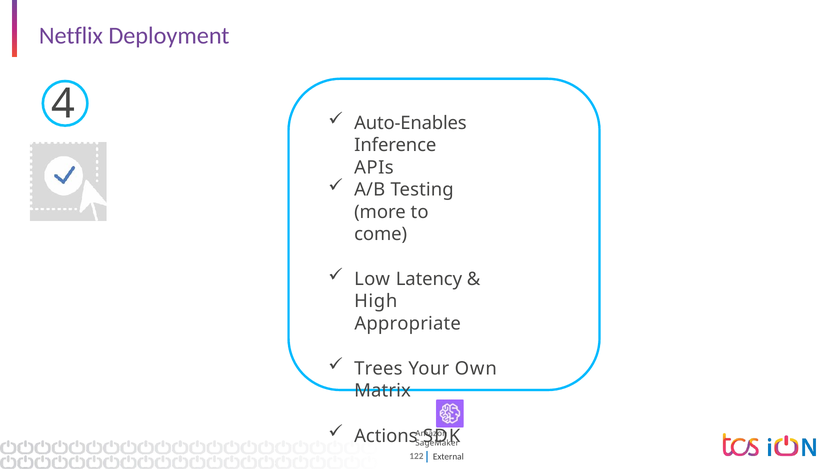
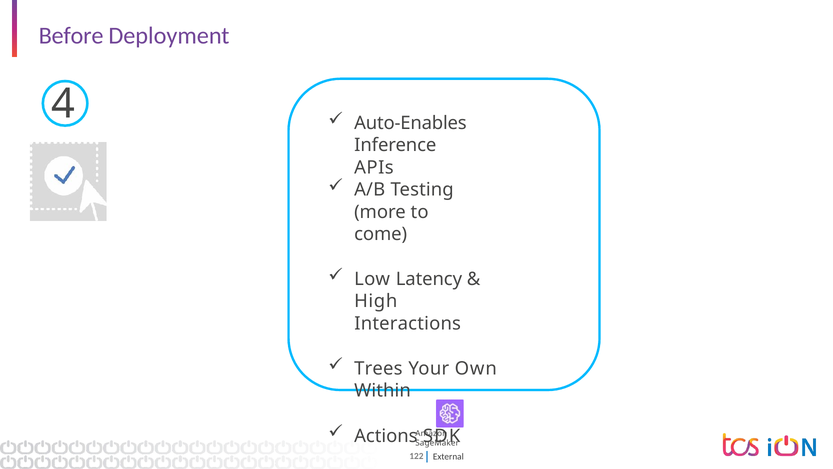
Netflix: Netflix -> Before (71, 36)
Appropriate: Appropriate -> Interactions (408, 323)
Matrix: Matrix -> Within (383, 390)
